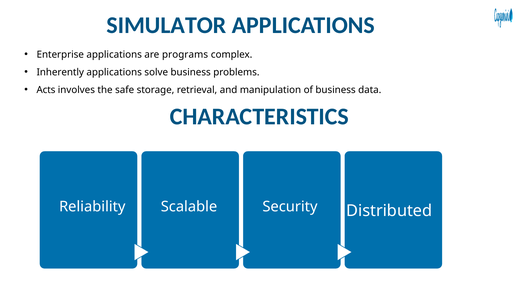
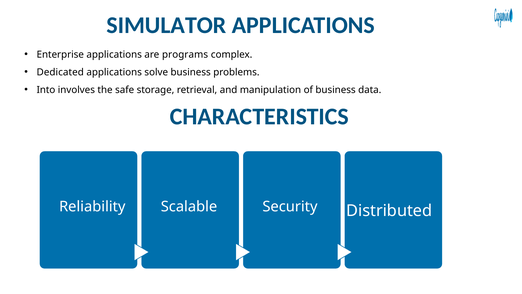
Inherently: Inherently -> Dedicated (60, 72)
Acts: Acts -> Into (46, 90)
